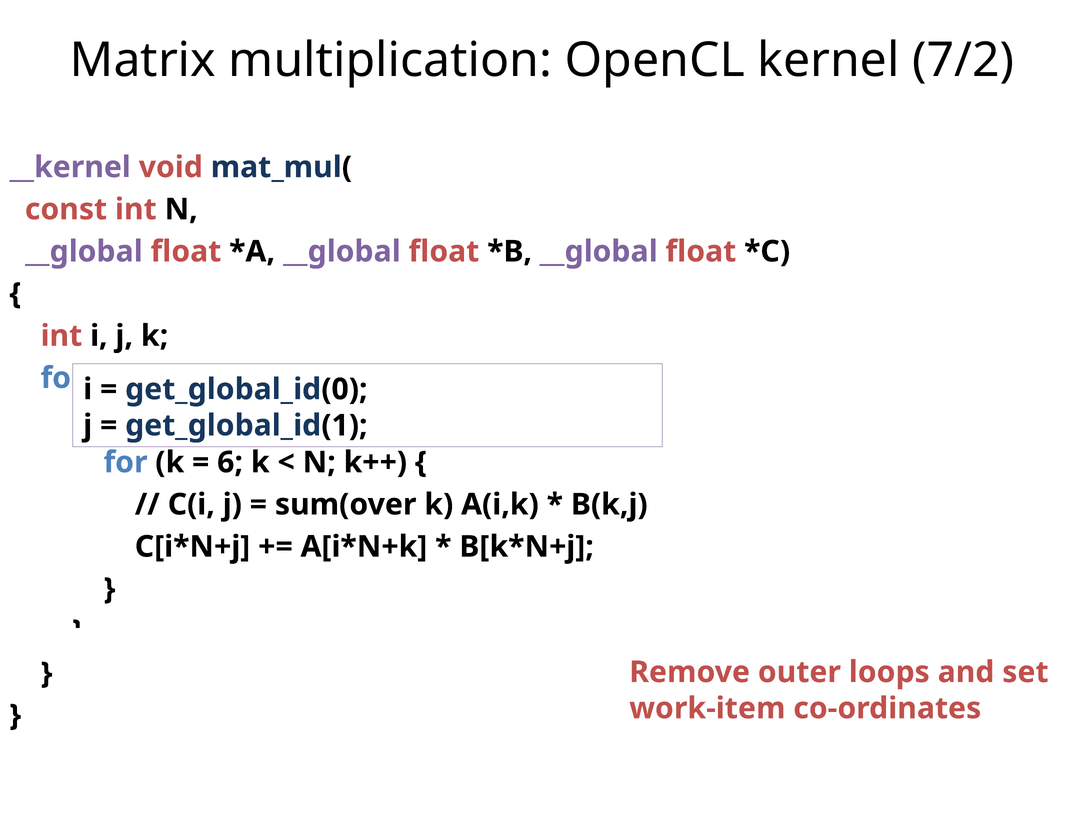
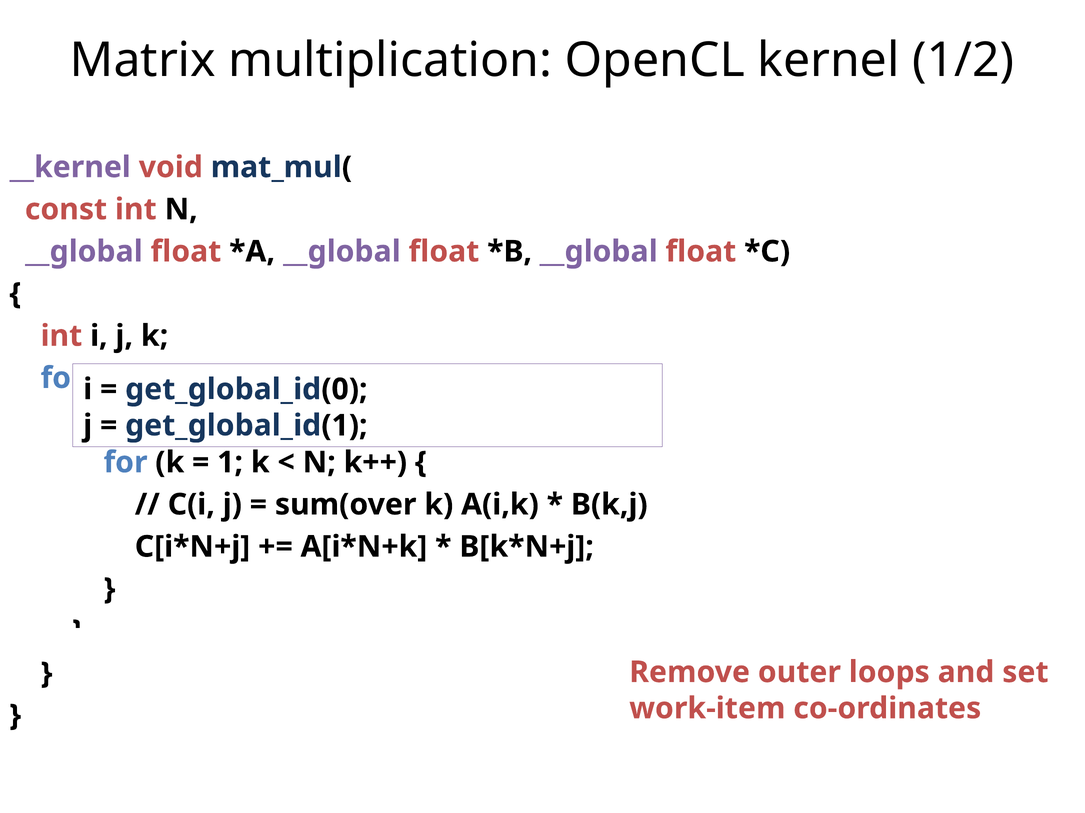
7/2: 7/2 -> 1/2 (963, 60)
6: 6 -> 1 (230, 463)
